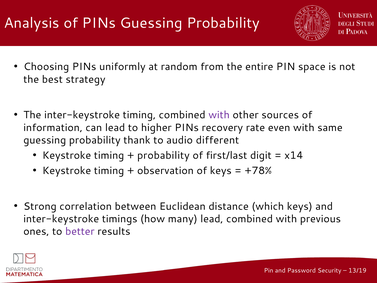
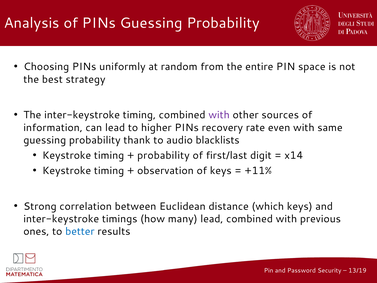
different: different -> blacklists (218, 140)
+78%: +78% -> +11% (258, 170)
better colour: purple -> blue (80, 231)
